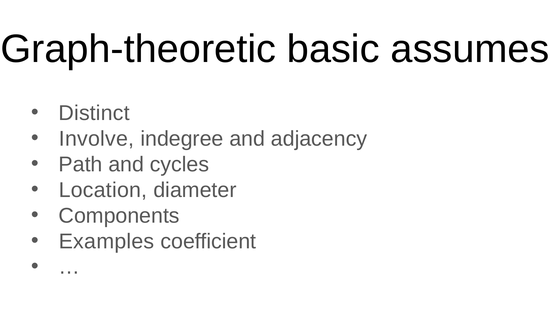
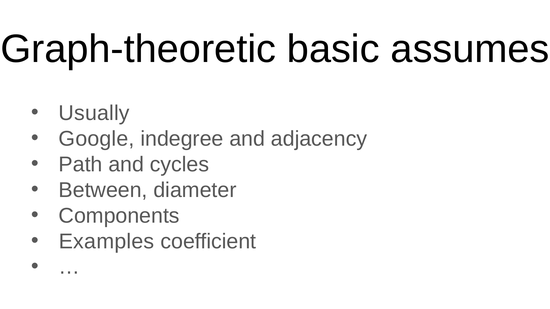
Distinct: Distinct -> Usually (94, 113)
Involve: Involve -> Google (97, 139)
Location: Location -> Between (103, 190)
